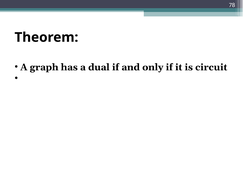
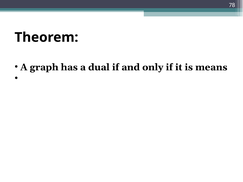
circuit: circuit -> means (211, 67)
